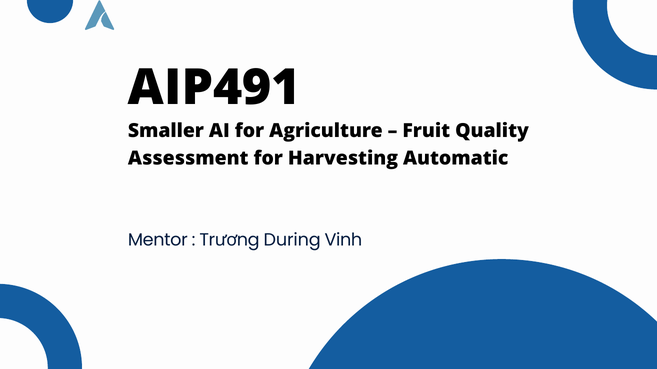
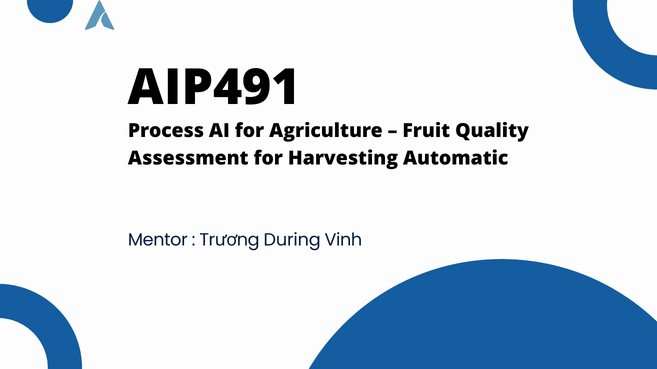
Smaller: Smaller -> Process (166, 131)
